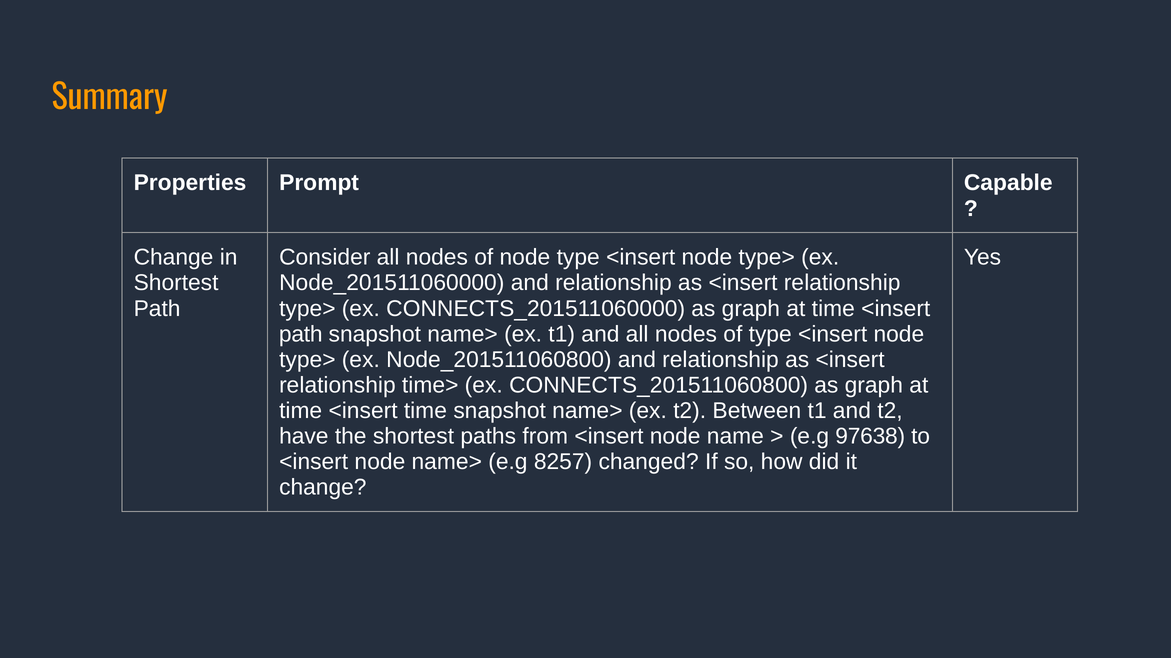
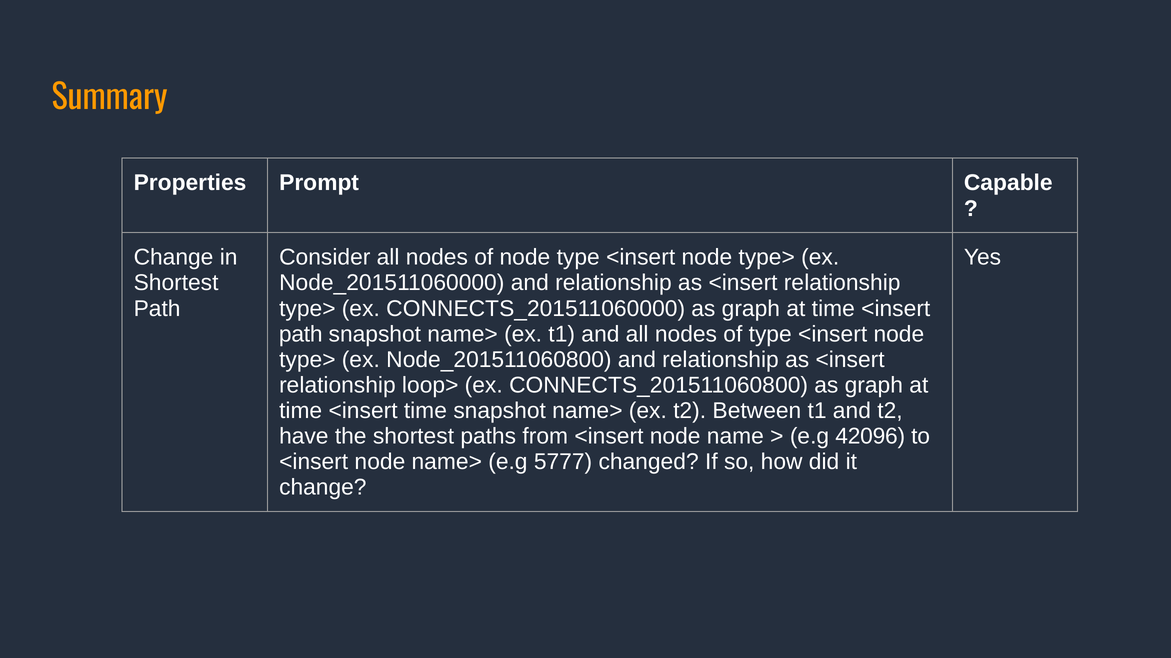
time>: time> -> loop> (430, 386)
97638: 97638 -> 42096 (870, 437)
8257: 8257 -> 5777 (563, 462)
